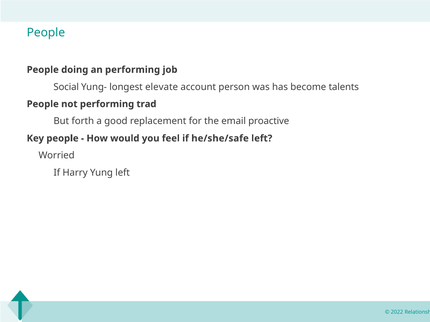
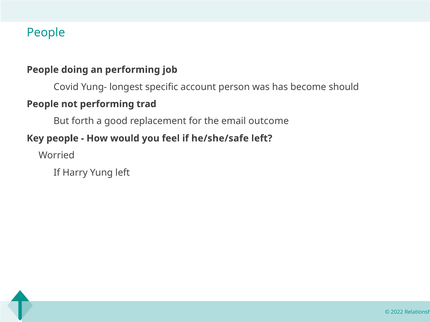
Social: Social -> Covid (66, 87)
elevate: elevate -> specific (162, 87)
talents: talents -> should (344, 87)
proactive: proactive -> outcome (269, 121)
